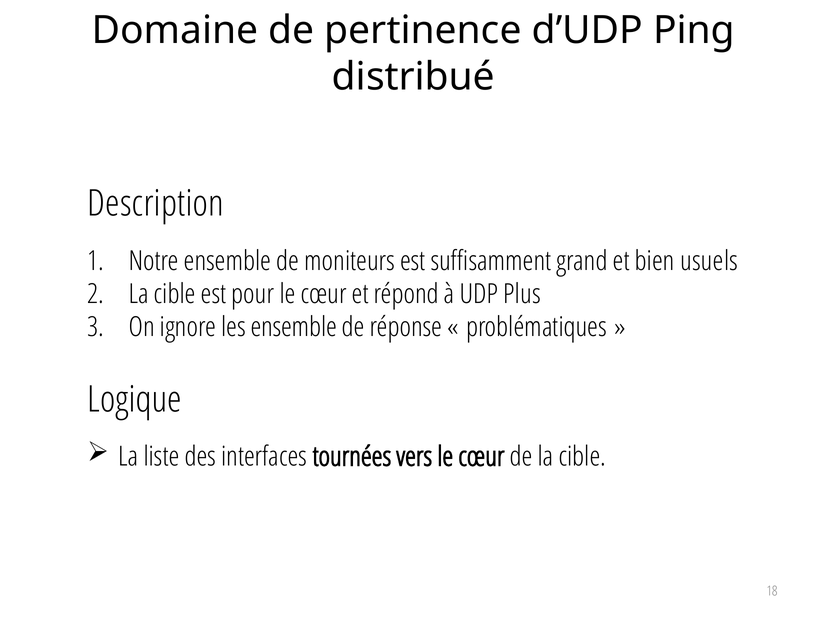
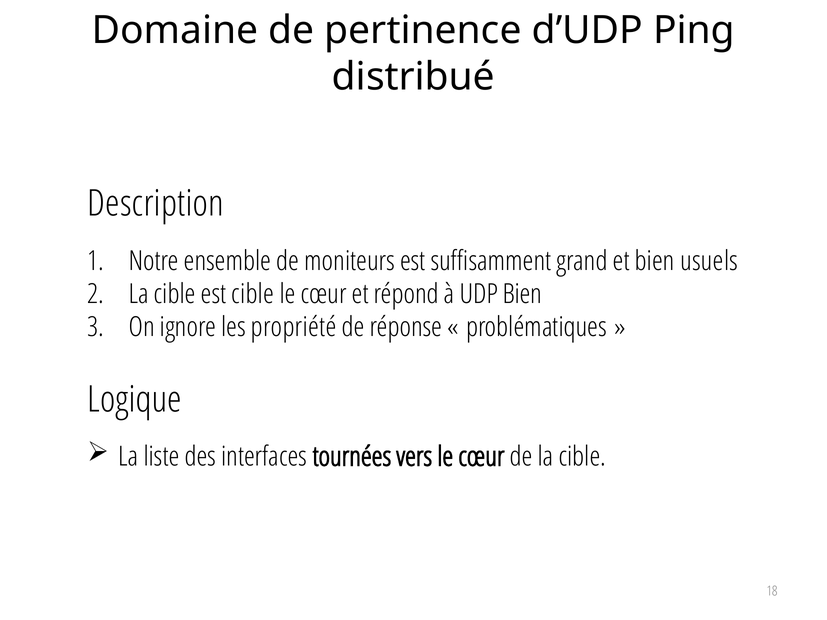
est pour: pour -> cible (253, 294)
UDP Plus: Plus -> Bien (522, 294)
les ensemble: ensemble -> propriété (294, 327)
